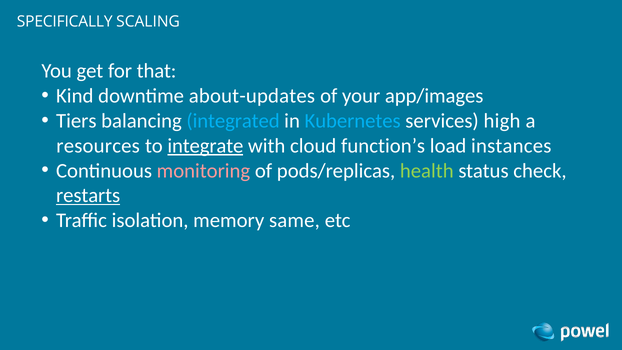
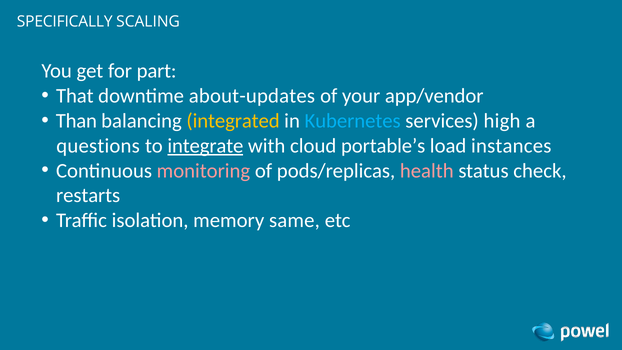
that: that -> part (157, 71)
Kind: Kind -> That (75, 96)
app/images: app/images -> app/vendor (434, 96)
Tiers: Tiers -> Than (76, 121)
integrated colour: light blue -> yellow (233, 121)
resources: resources -> questions (98, 146)
function’s: function’s -> portable’s (383, 146)
health colour: light green -> pink (427, 171)
restarts underline: present -> none (88, 196)
